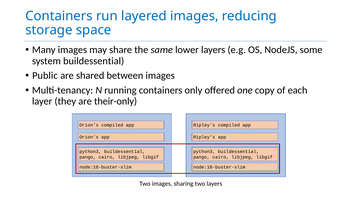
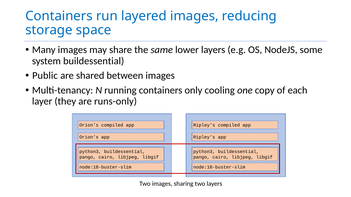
offered: offered -> cooling (220, 90)
their-only: their-only -> runs-only (116, 102)
